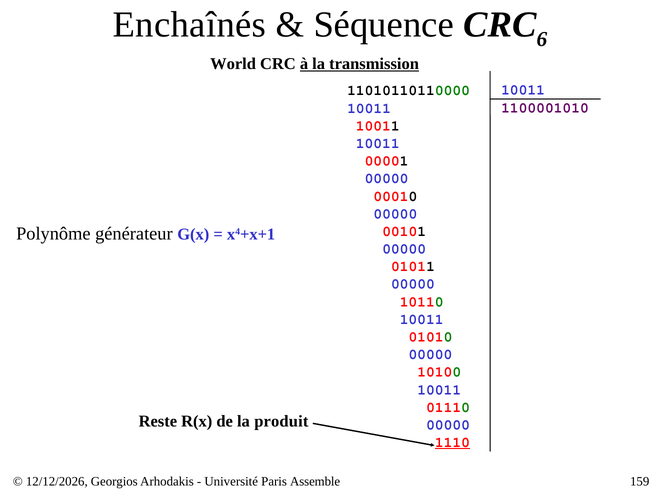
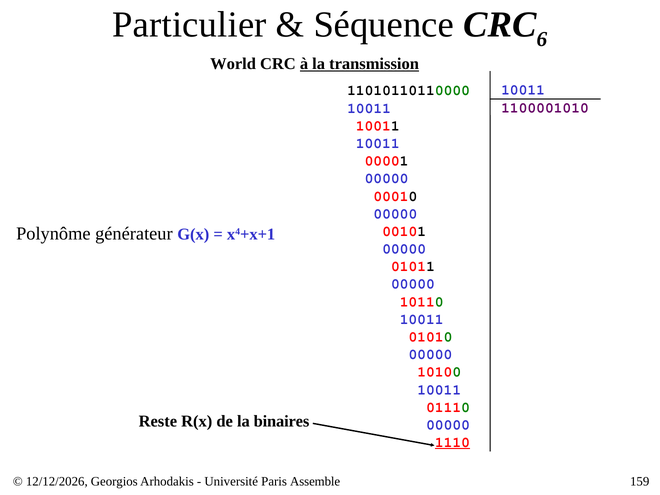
Enchaînés: Enchaînés -> Particulier (190, 25)
produit: produit -> binaires (281, 421)
